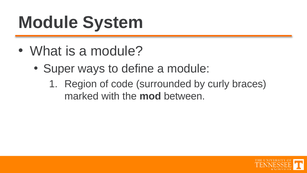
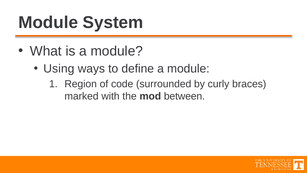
Super: Super -> Using (59, 69)
